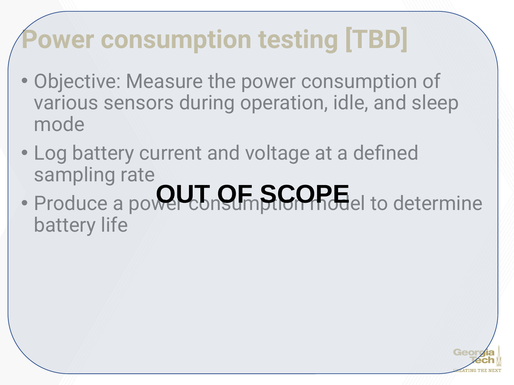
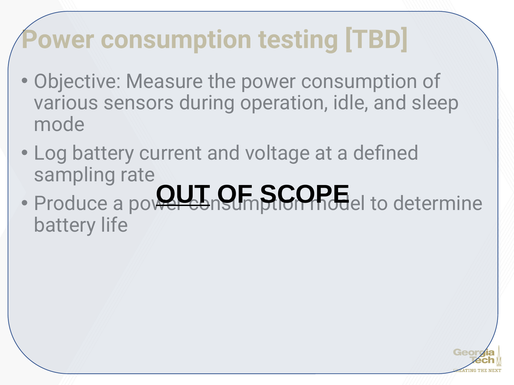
OUT underline: none -> present (183, 195)
